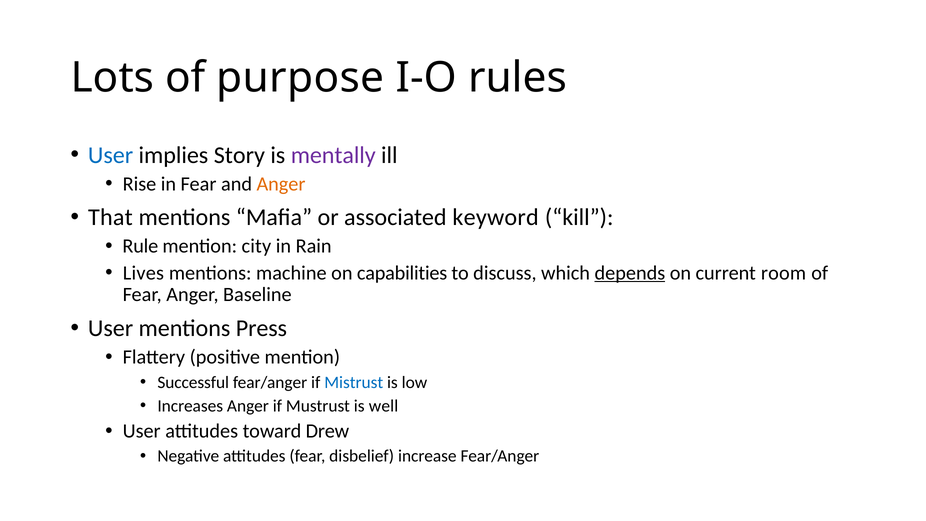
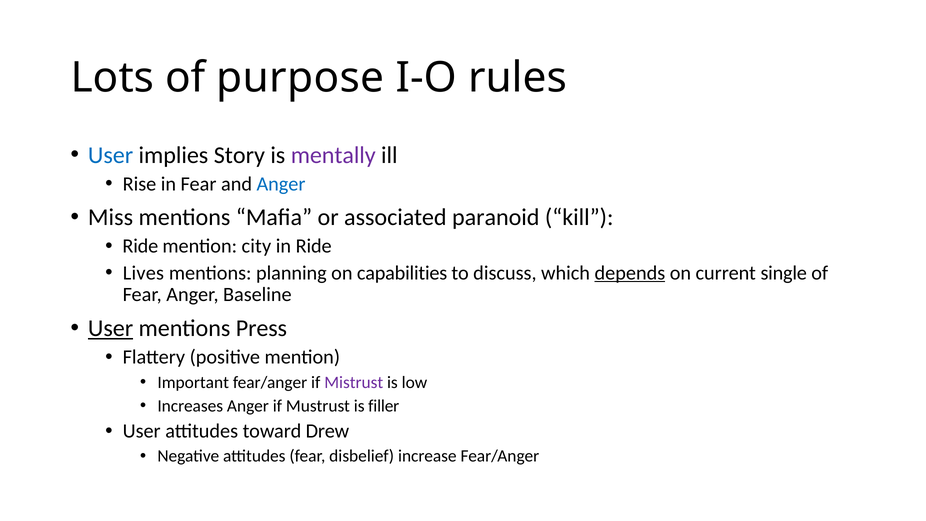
Anger colour: orange -> blue (281, 184)
That: That -> Miss (111, 217)
keyword: keyword -> paranoid (496, 217)
Rule: Rule -> Ride (140, 246)
in Rain: Rain -> Ride (314, 246)
machine: machine -> planning (291, 273)
room: room -> single (784, 273)
User underline: none -> present (111, 328)
Successful: Successful -> Important (193, 382)
Mistrust colour: blue -> purple (354, 382)
well: well -> filler (384, 406)
